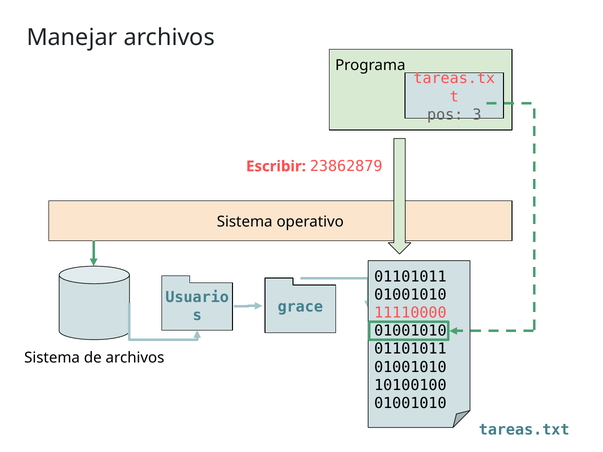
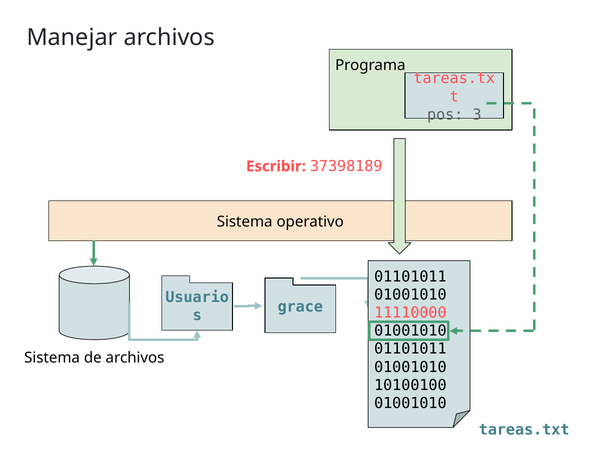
23862879: 23862879 -> 37398189 (346, 166)
